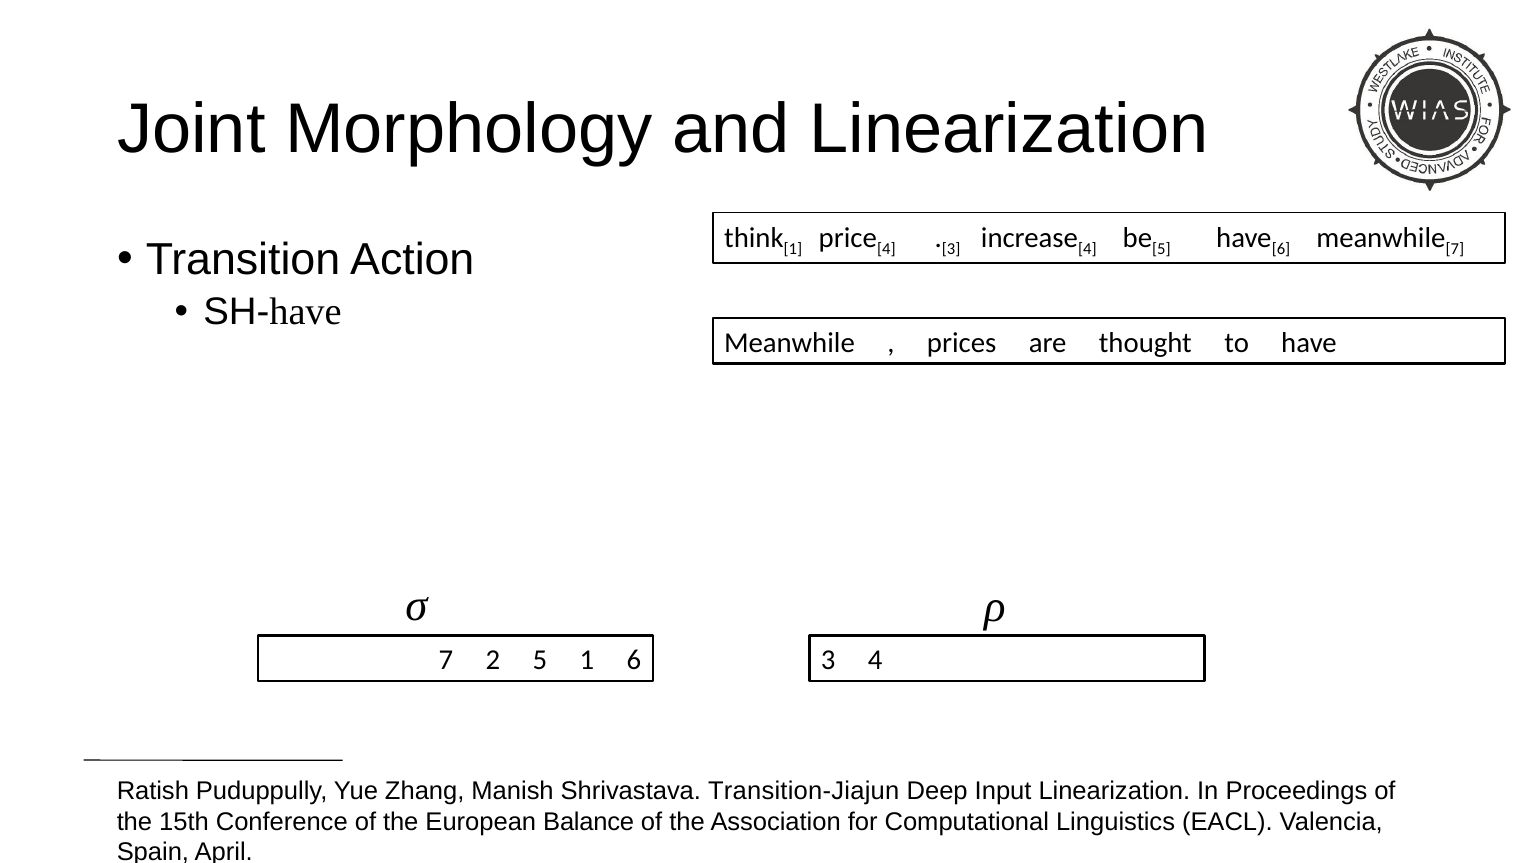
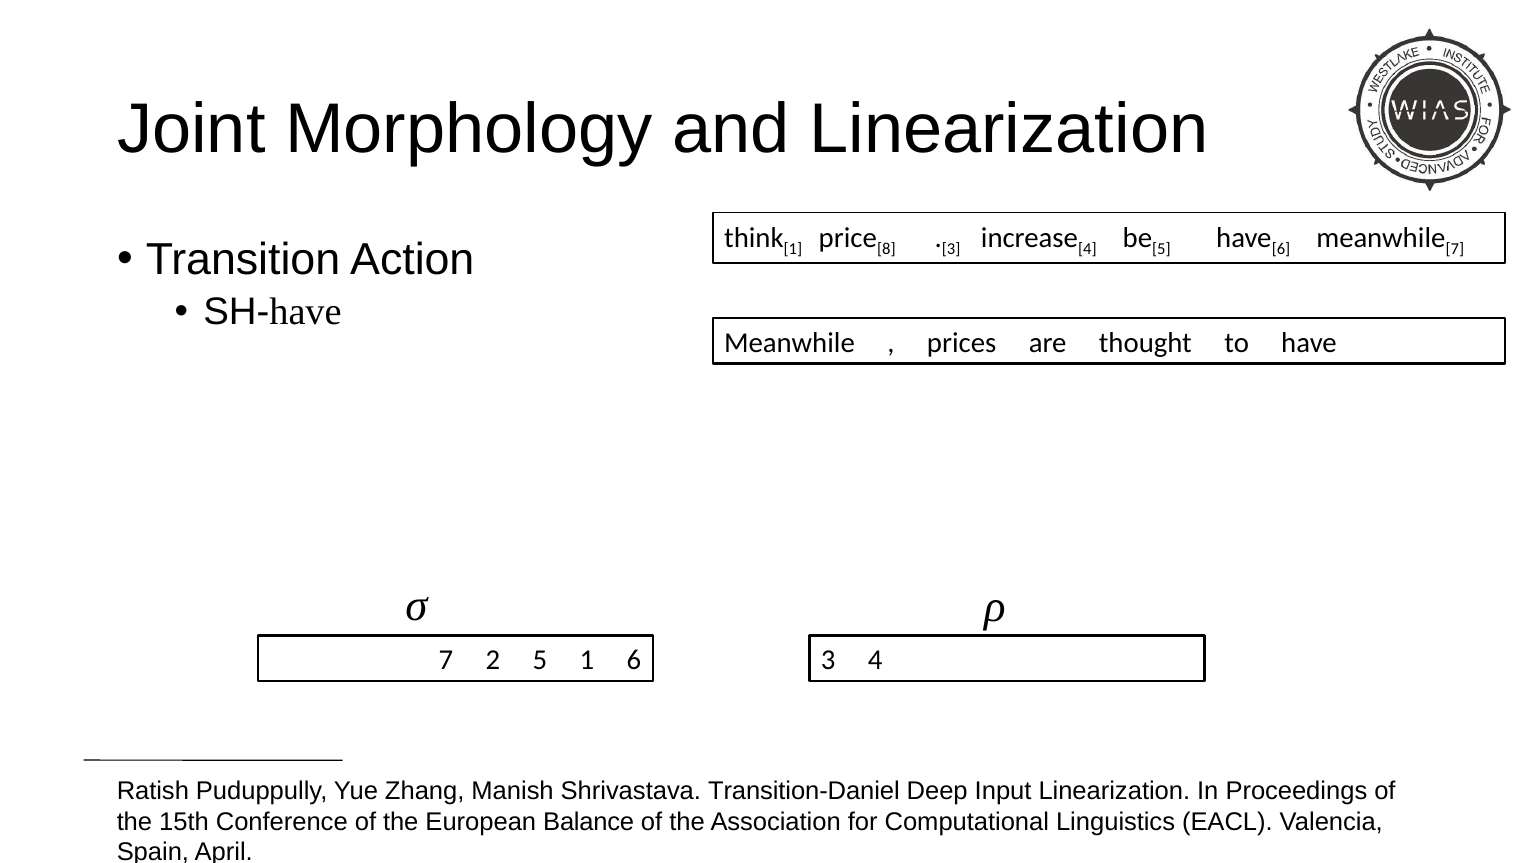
4: 4 -> 8 (886, 249)
Transition-Jiajun: Transition-Jiajun -> Transition-Daniel (804, 792)
